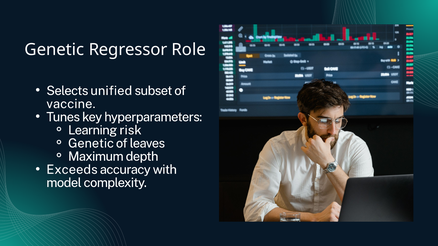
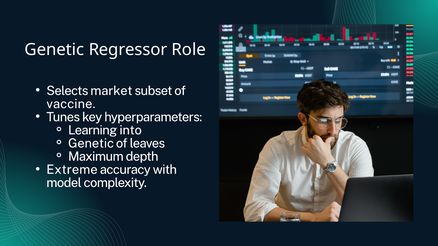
unified: unified -> market (111, 91)
risk: risk -> into (131, 130)
Exceeds: Exceeds -> Extreme (72, 170)
